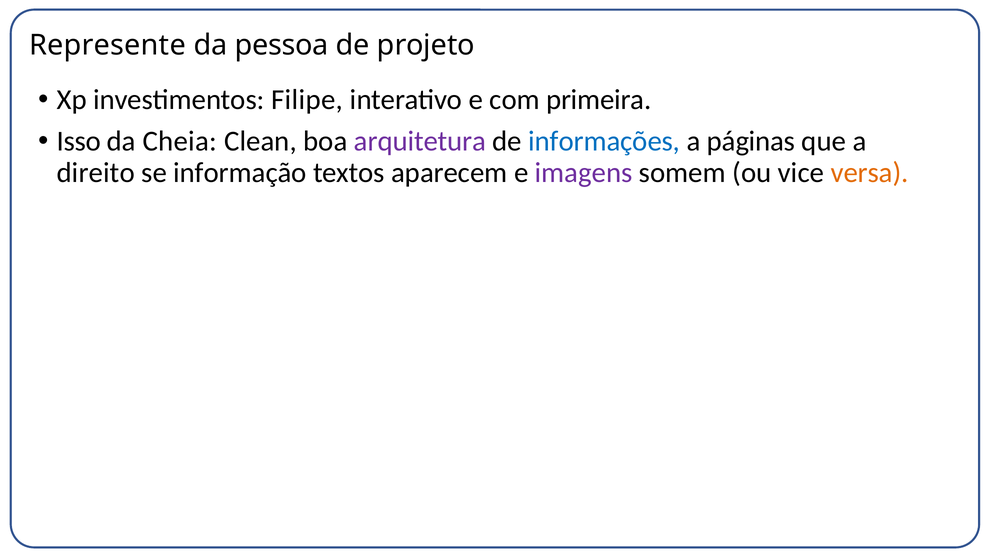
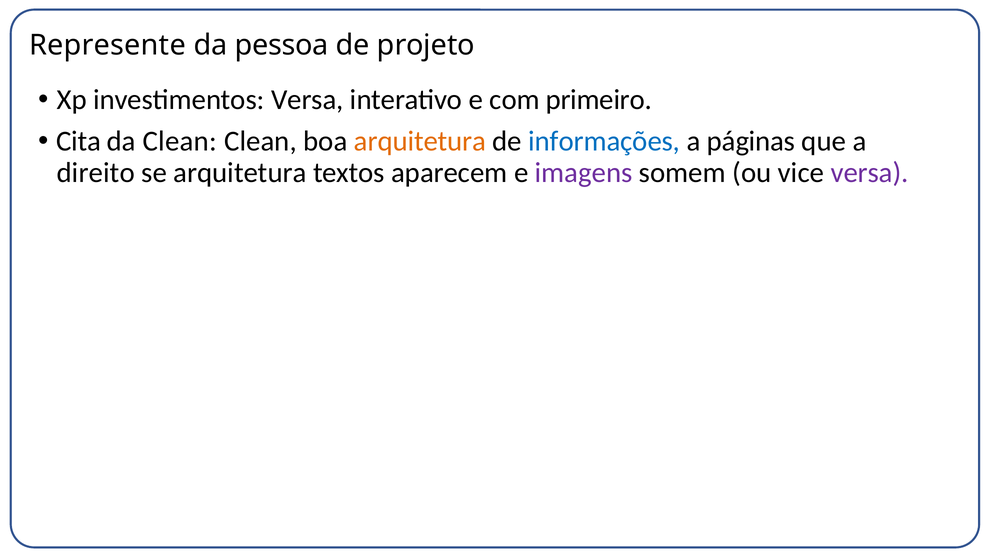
investimentos Filipe: Filipe -> Versa (307, 100)
primeira: primeira -> primeiro (599, 100)
Isso: Isso -> Cita (79, 141)
da Cheia: Cheia -> Clean (180, 141)
arquitetura colour: purple -> orange (420, 141)
se informação: informação -> arquitetura (240, 172)
versa colour: orange -> purple (870, 172)
